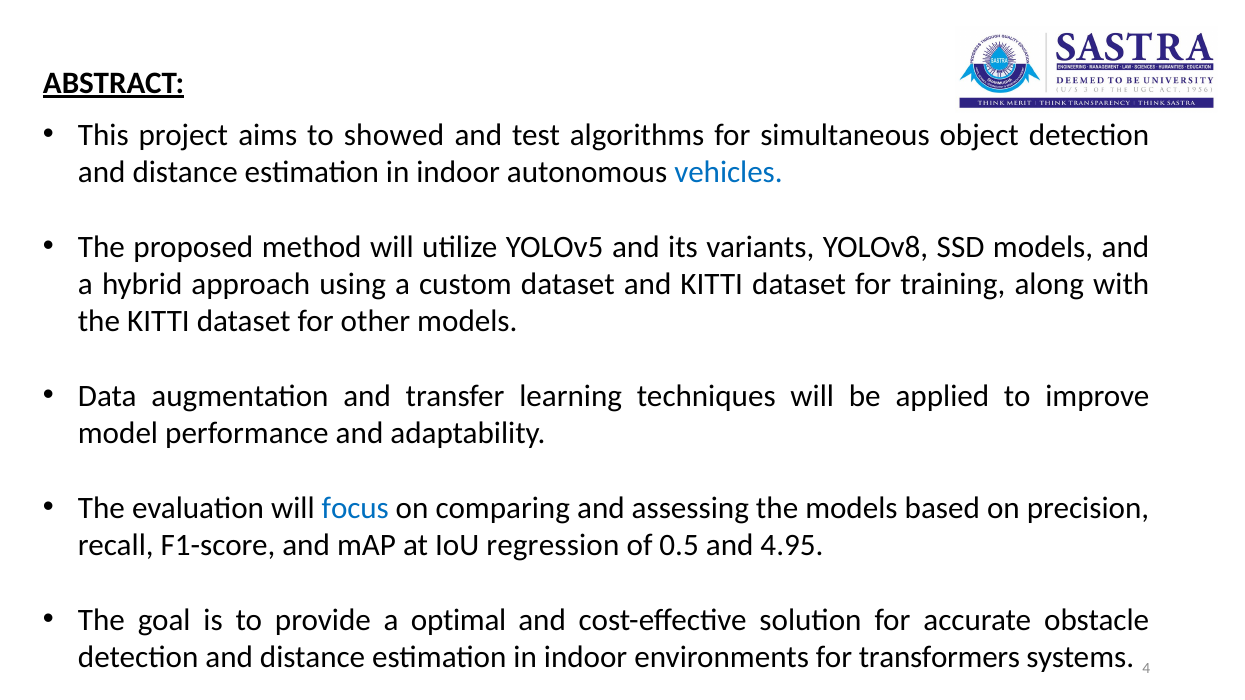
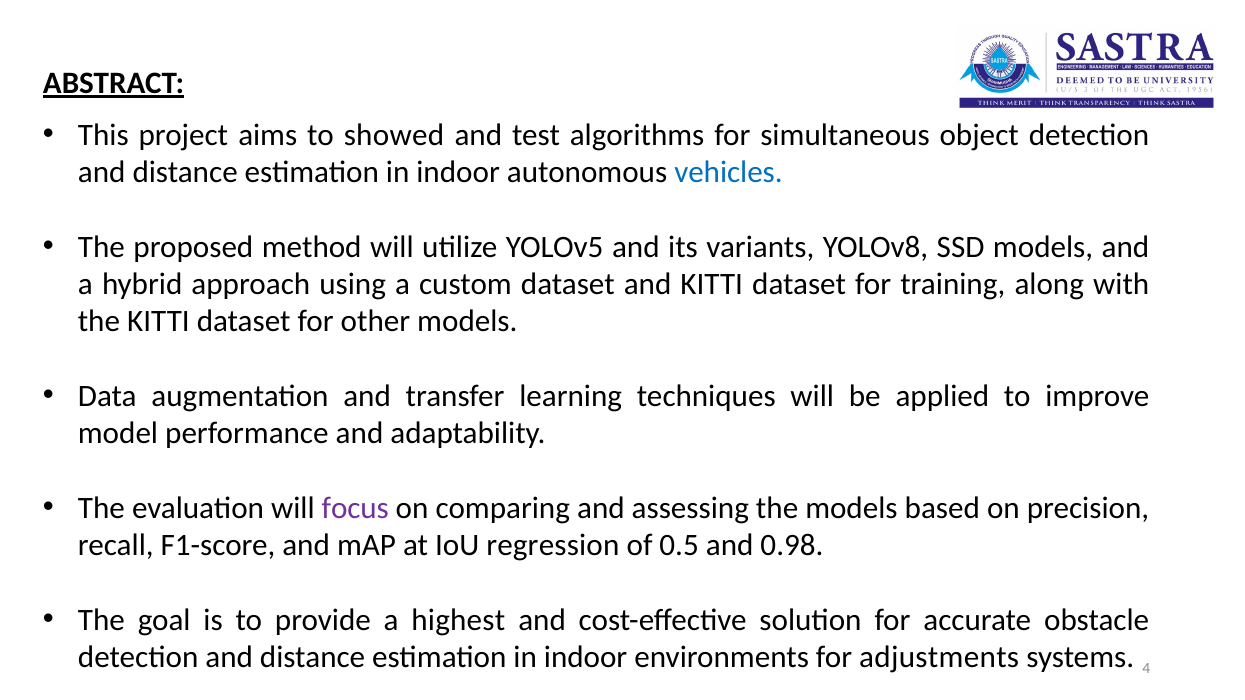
focus colour: blue -> purple (355, 509)
4.95: 4.95 -> 0.98 (792, 546)
optimal: optimal -> highest (458, 621)
transformers: transformers -> adjustments (939, 658)
